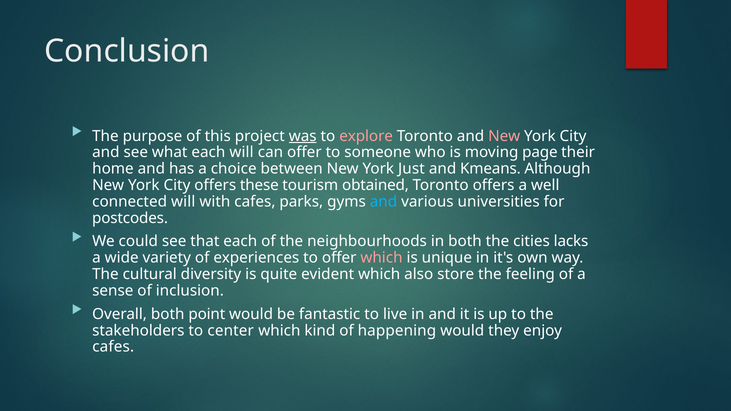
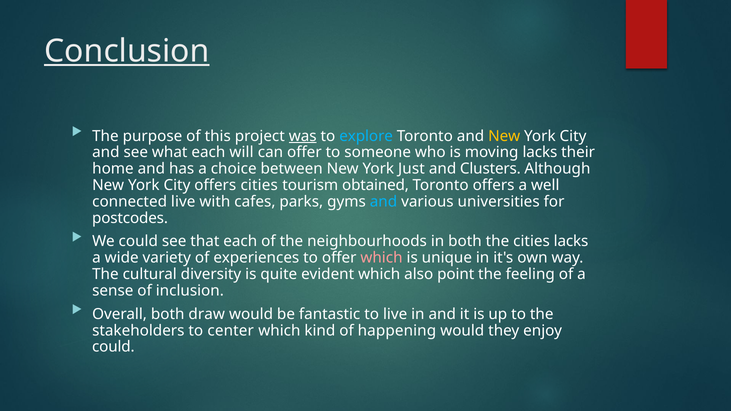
Conclusion underline: none -> present (127, 51)
explore colour: pink -> light blue (366, 136)
New colour: pink -> yellow (504, 136)
moving page: page -> lacks (540, 152)
Kmeans: Kmeans -> Clusters (490, 169)
offers these: these -> cities (259, 185)
connected will: will -> live (183, 202)
store: store -> point (456, 274)
point: point -> draw (207, 314)
cafes: cafes -> could (113, 347)
